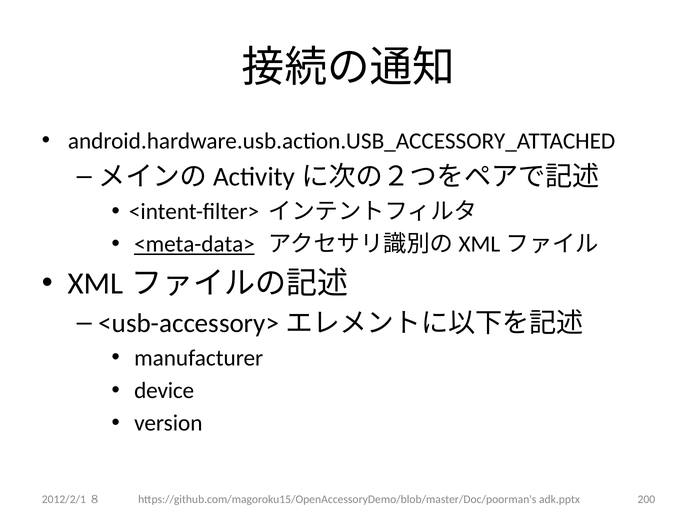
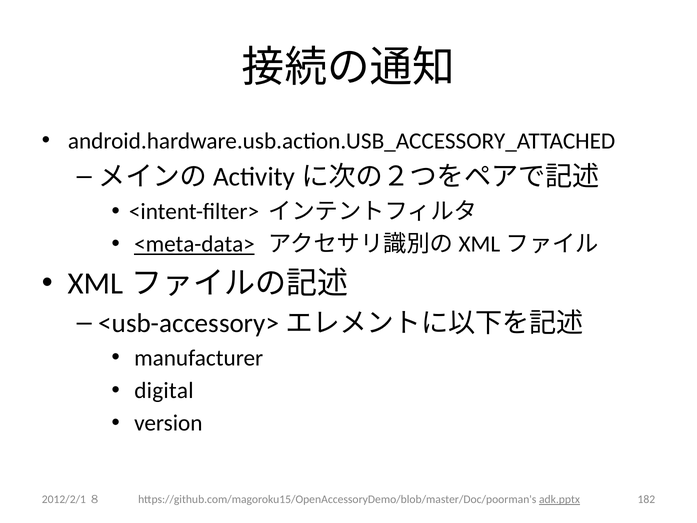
device: device -> digital (164, 390)
adk.pptx underline: none -> present (559, 499)
200: 200 -> 182 (646, 499)
